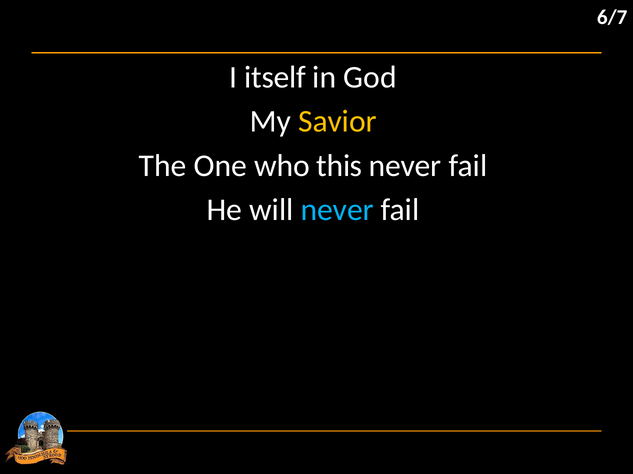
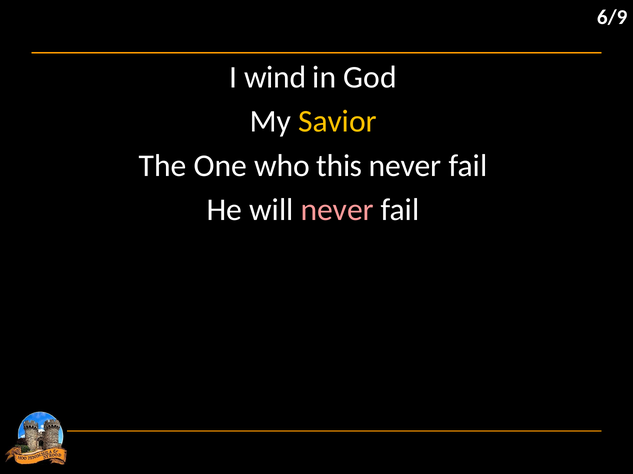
6/7: 6/7 -> 6/9 (612, 17)
itself: itself -> wind (275, 77)
never colour: light blue -> pink (337, 210)
